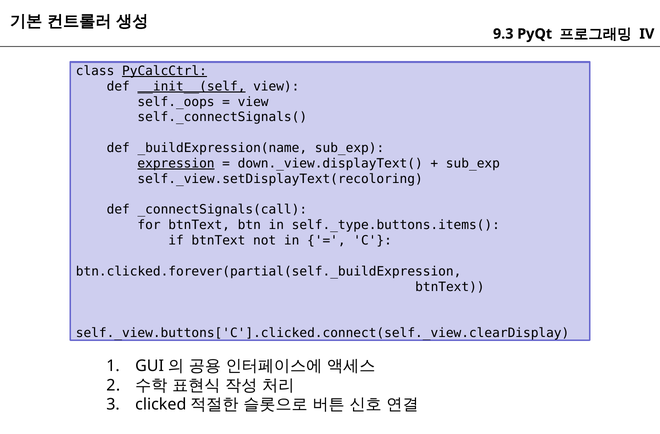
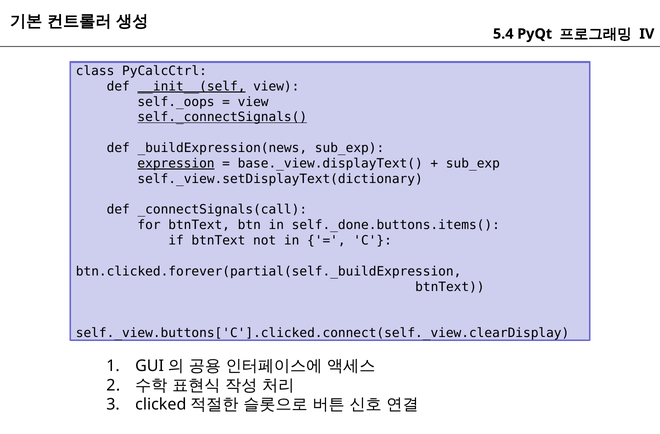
9.3: 9.3 -> 5.4 (503, 34)
PyCalcCtrl underline: present -> none (165, 71)
self._connectSignals( underline: none -> present (222, 117)
_buildExpression(name: _buildExpression(name -> _buildExpression(news (222, 148)
down._view.displayText(: down._view.displayText( -> base._view.displayText( (330, 163)
self._view.setDisplayText(recoloring: self._view.setDisplayText(recoloring -> self._view.setDisplayText(dictionary (280, 179)
self._type.buttons.items(: self._type.buttons.items( -> self._done.buttons.items( (396, 225)
